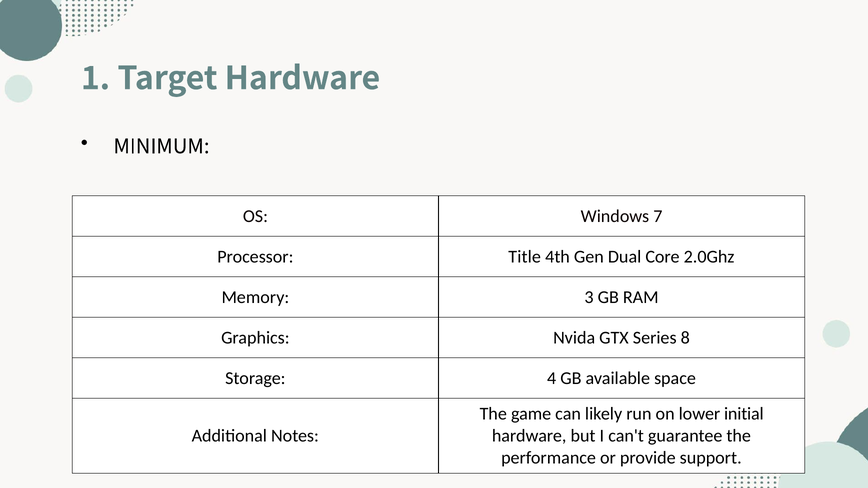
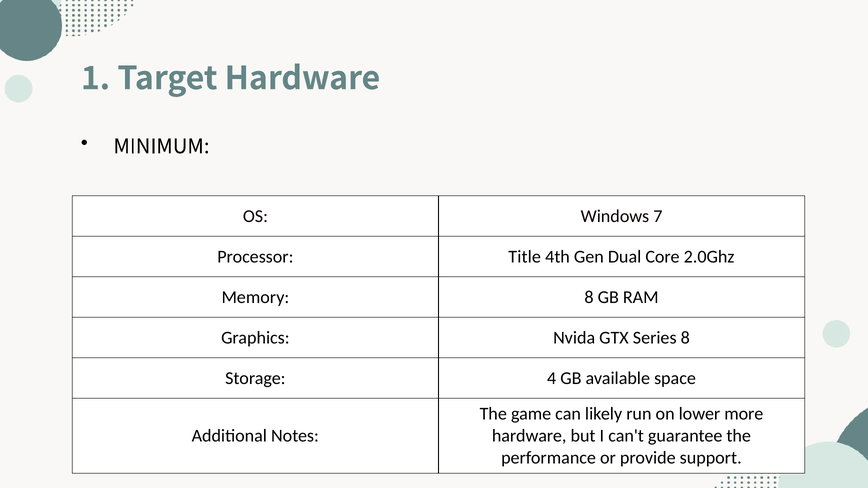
Memory 3: 3 -> 8 (589, 297)
initial: initial -> more (744, 414)
